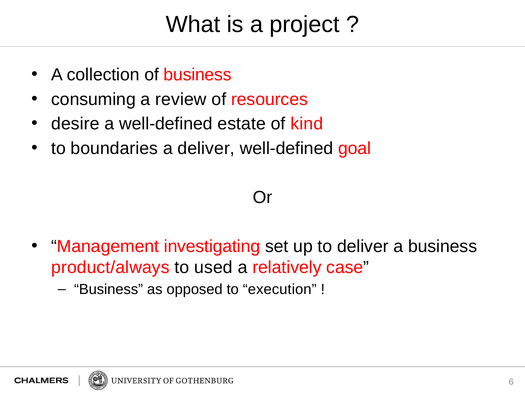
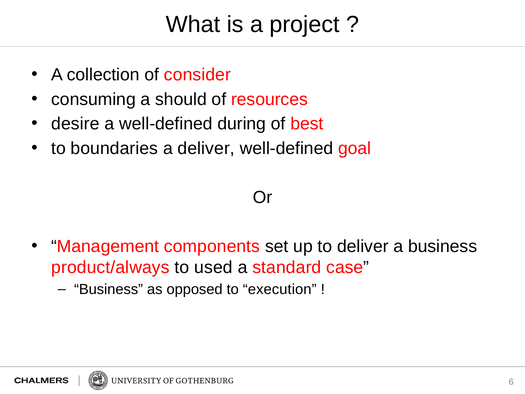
of business: business -> consider (197, 75)
review: review -> should (181, 99)
estate: estate -> during (242, 124)
kind: kind -> best (307, 124)
investigating: investigating -> components (212, 246)
relatively: relatively -> standard (287, 267)
